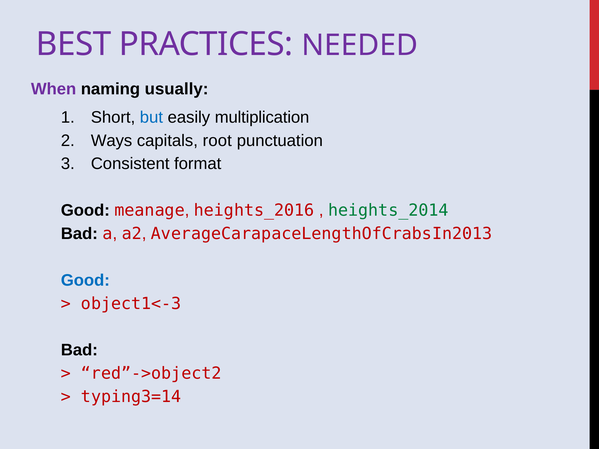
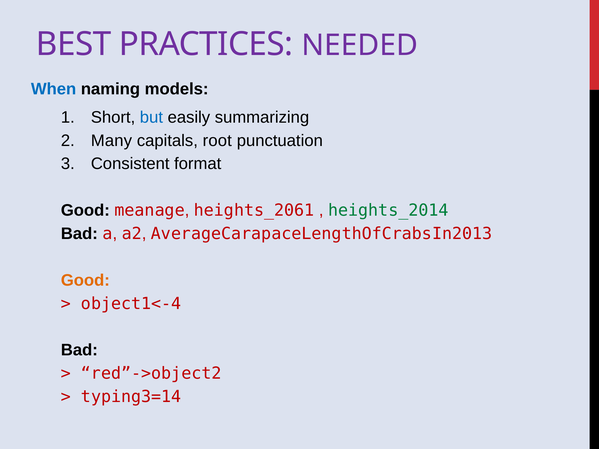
When colour: purple -> blue (54, 89)
usually: usually -> models (177, 89)
multiplication: multiplication -> summarizing (262, 117)
Ways: Ways -> Many (111, 141)
heights_2016: heights_2016 -> heights_2061 (254, 211)
Good colour: blue -> orange (85, 280)
object1<-3: object1<-3 -> object1<-4 (131, 304)
